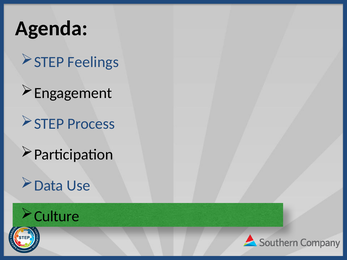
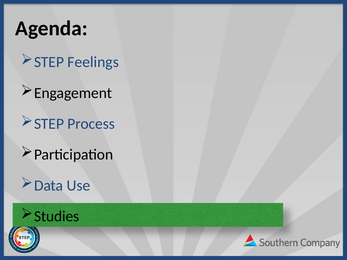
Culture: Culture -> Studies (57, 217)
